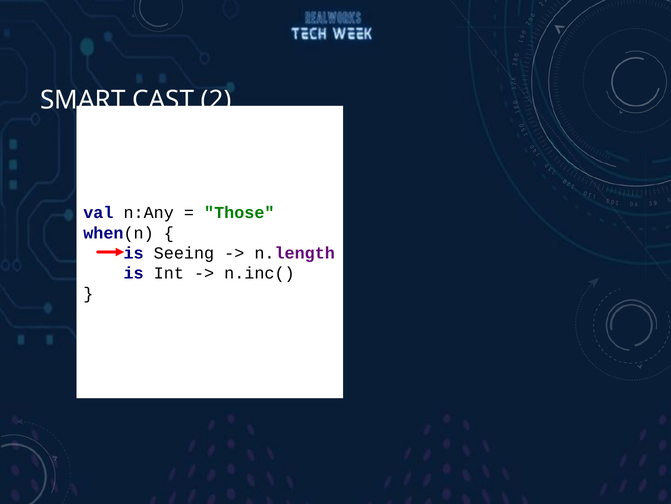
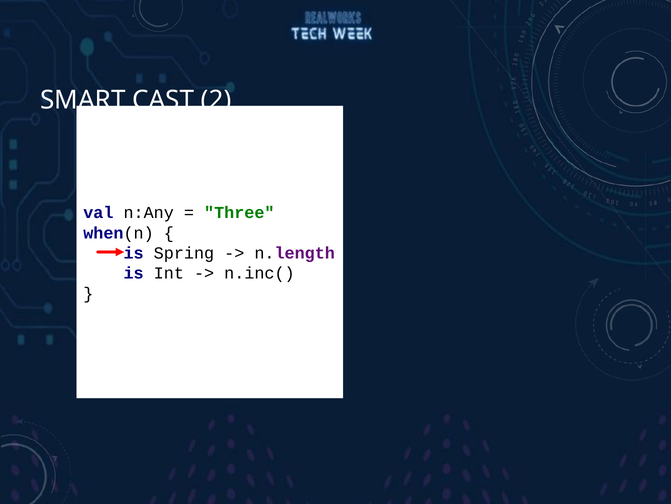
Those: Those -> Three (239, 213)
Seeing: Seeing -> Spring (184, 253)
